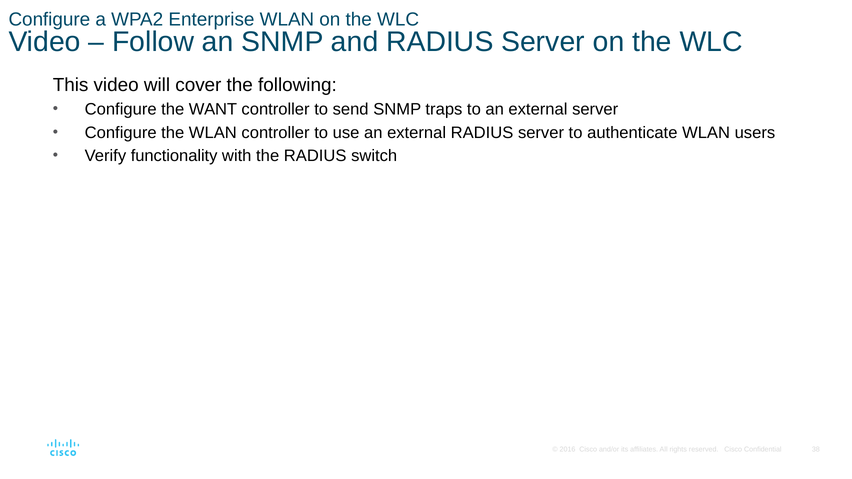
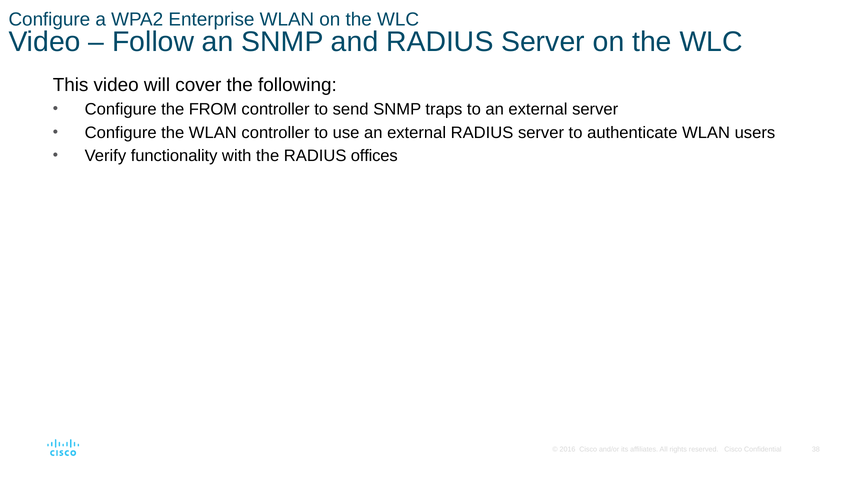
WANT: WANT -> FROM (213, 110)
switch: switch -> offices (374, 156)
